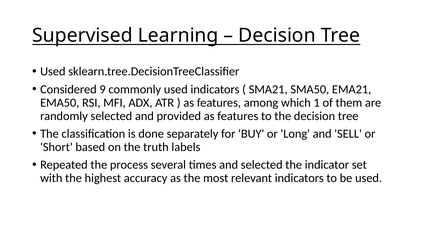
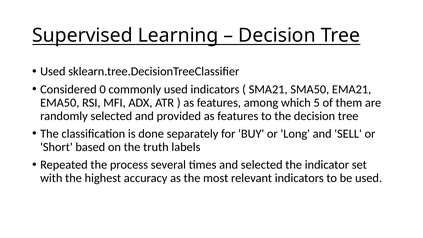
9: 9 -> 0 (103, 89)
1: 1 -> 5 (317, 103)
